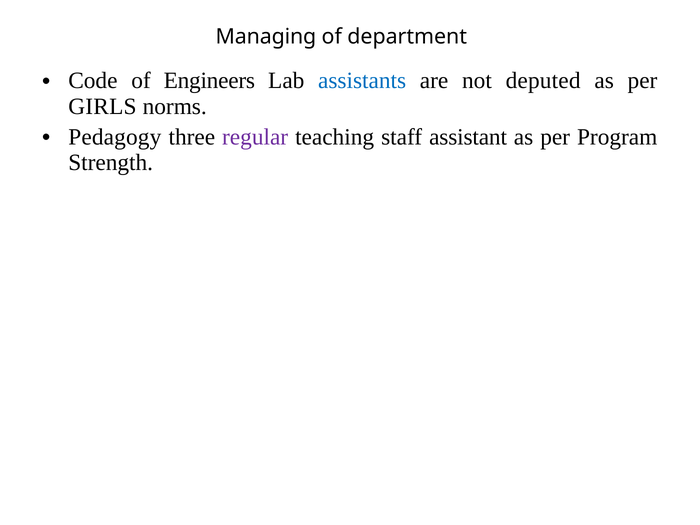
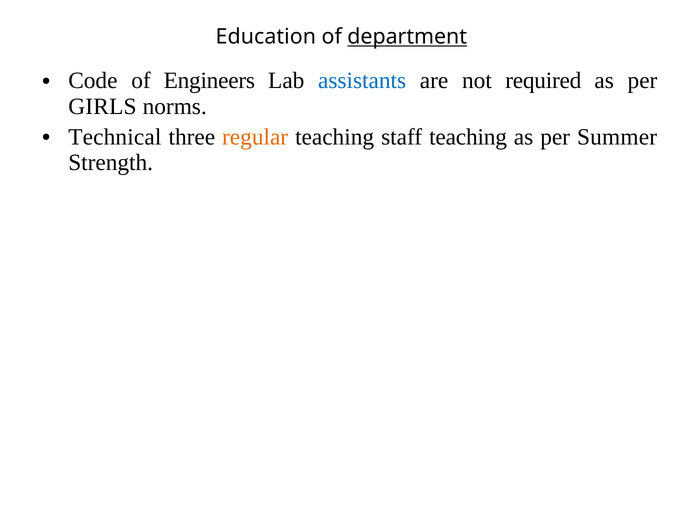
Managing: Managing -> Education (266, 37)
department underline: none -> present (407, 37)
deputed: deputed -> required (543, 81)
Pedagogy: Pedagogy -> Technical (115, 137)
regular colour: purple -> orange (255, 137)
staff assistant: assistant -> teaching (468, 137)
Program: Program -> Summer (617, 137)
